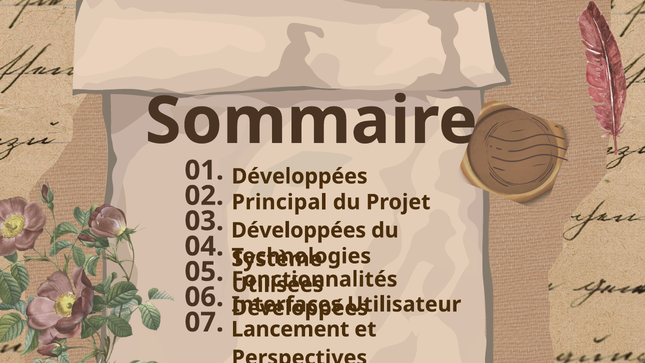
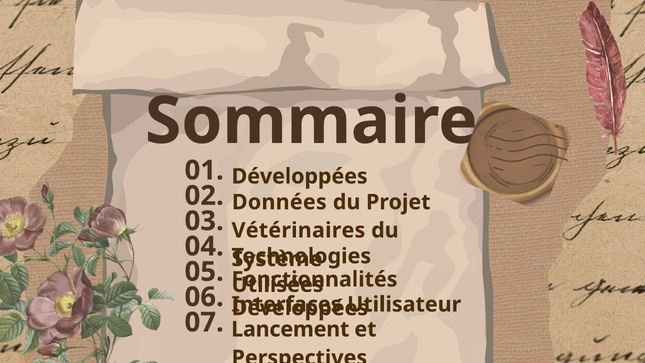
Principal: Principal -> Données (279, 202)
Développées: Développées -> Vétérinaires (298, 230)
